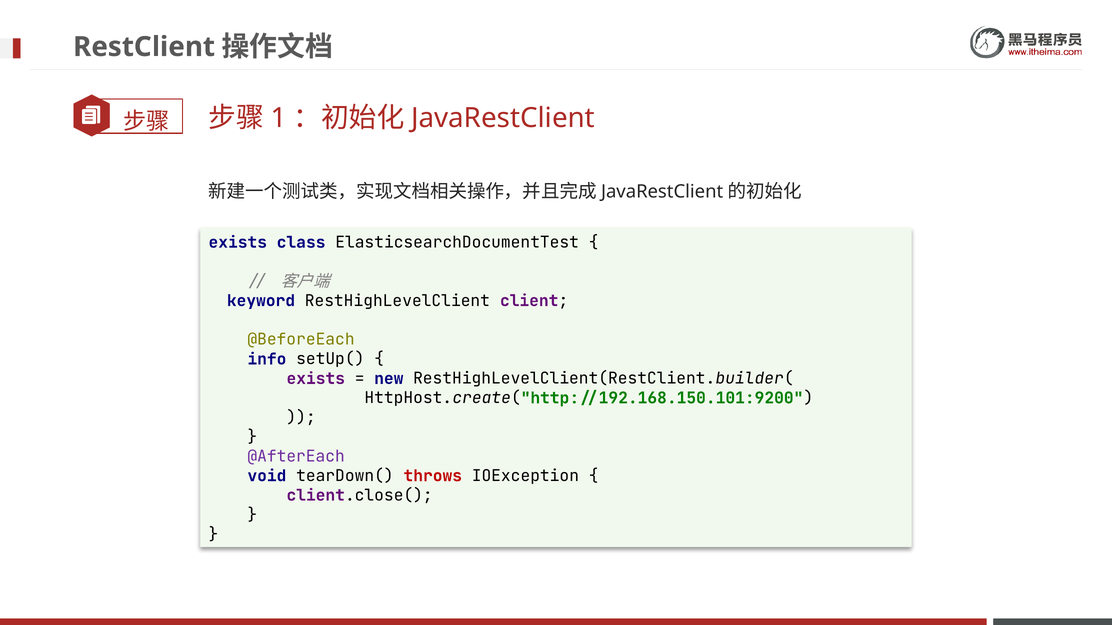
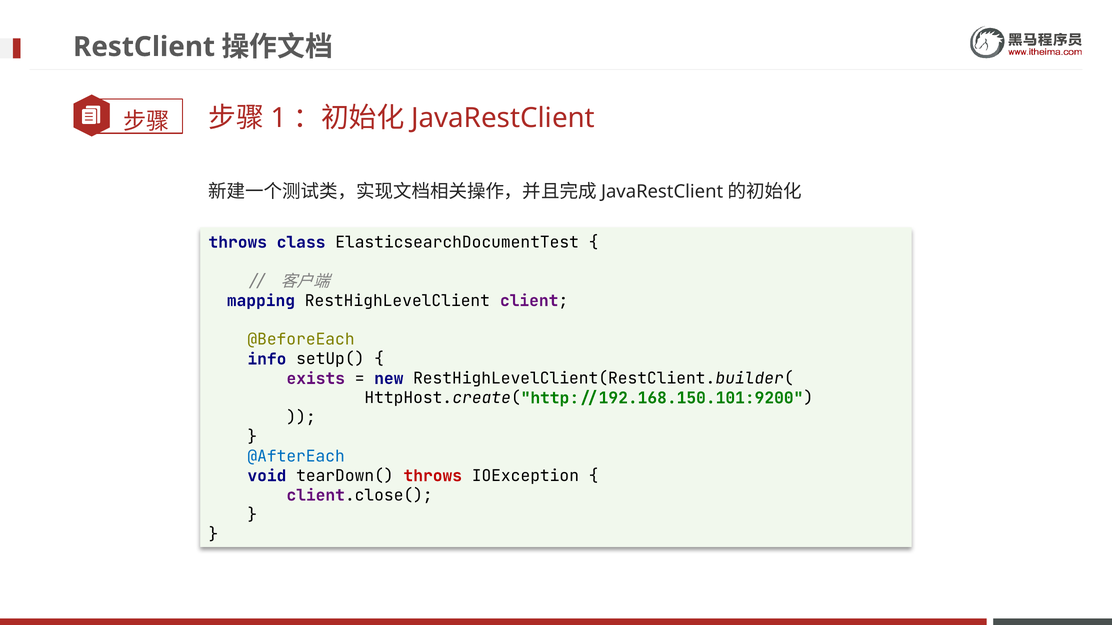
exists: exists -> throws (238, 243)
keyword: keyword -> mapping (261, 301)
@AfterEach colour: purple -> blue (296, 457)
